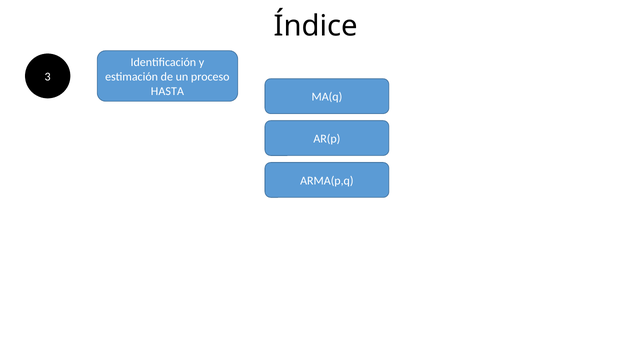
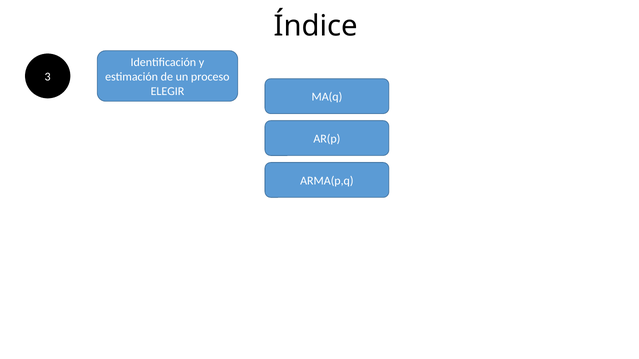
HASTA: HASTA -> ELEGIR (167, 91)
